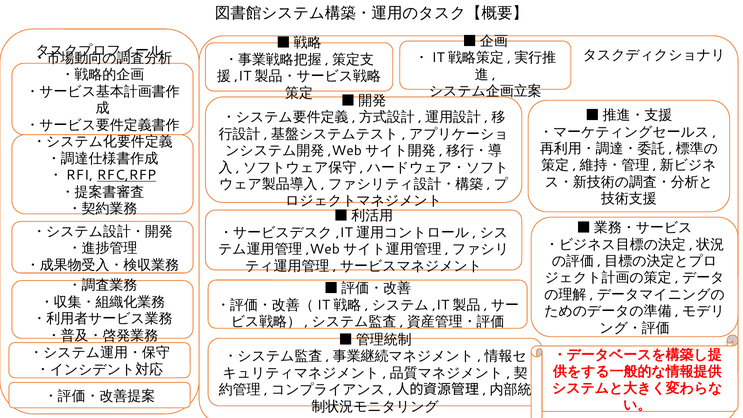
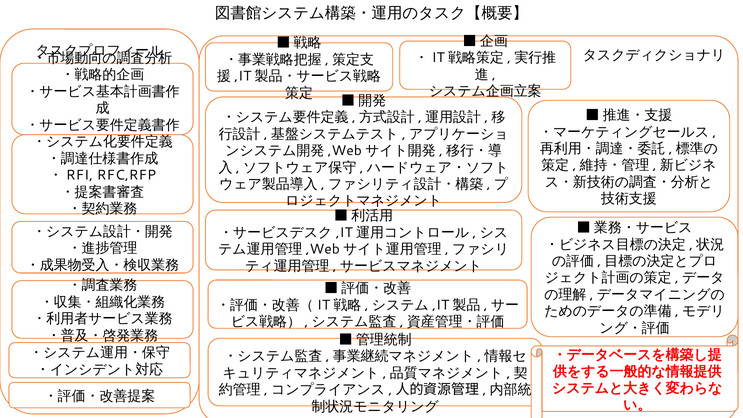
RFC,RFP underline: present -> none (126, 175)
